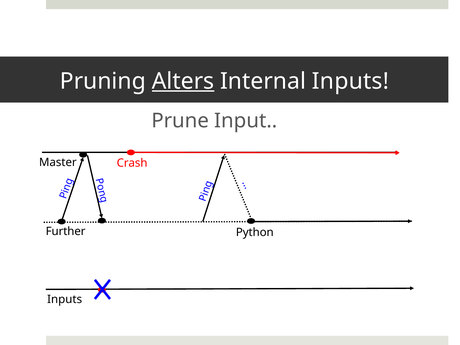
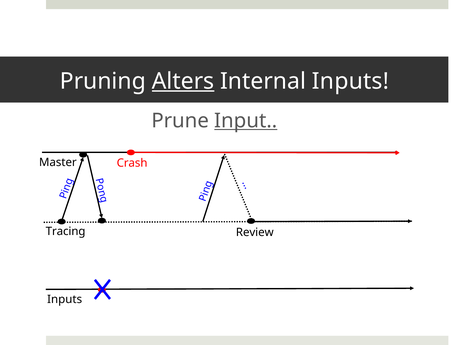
Input underline: none -> present (246, 121)
Further: Further -> Tracing (66, 232)
Python: Python -> Review (255, 232)
